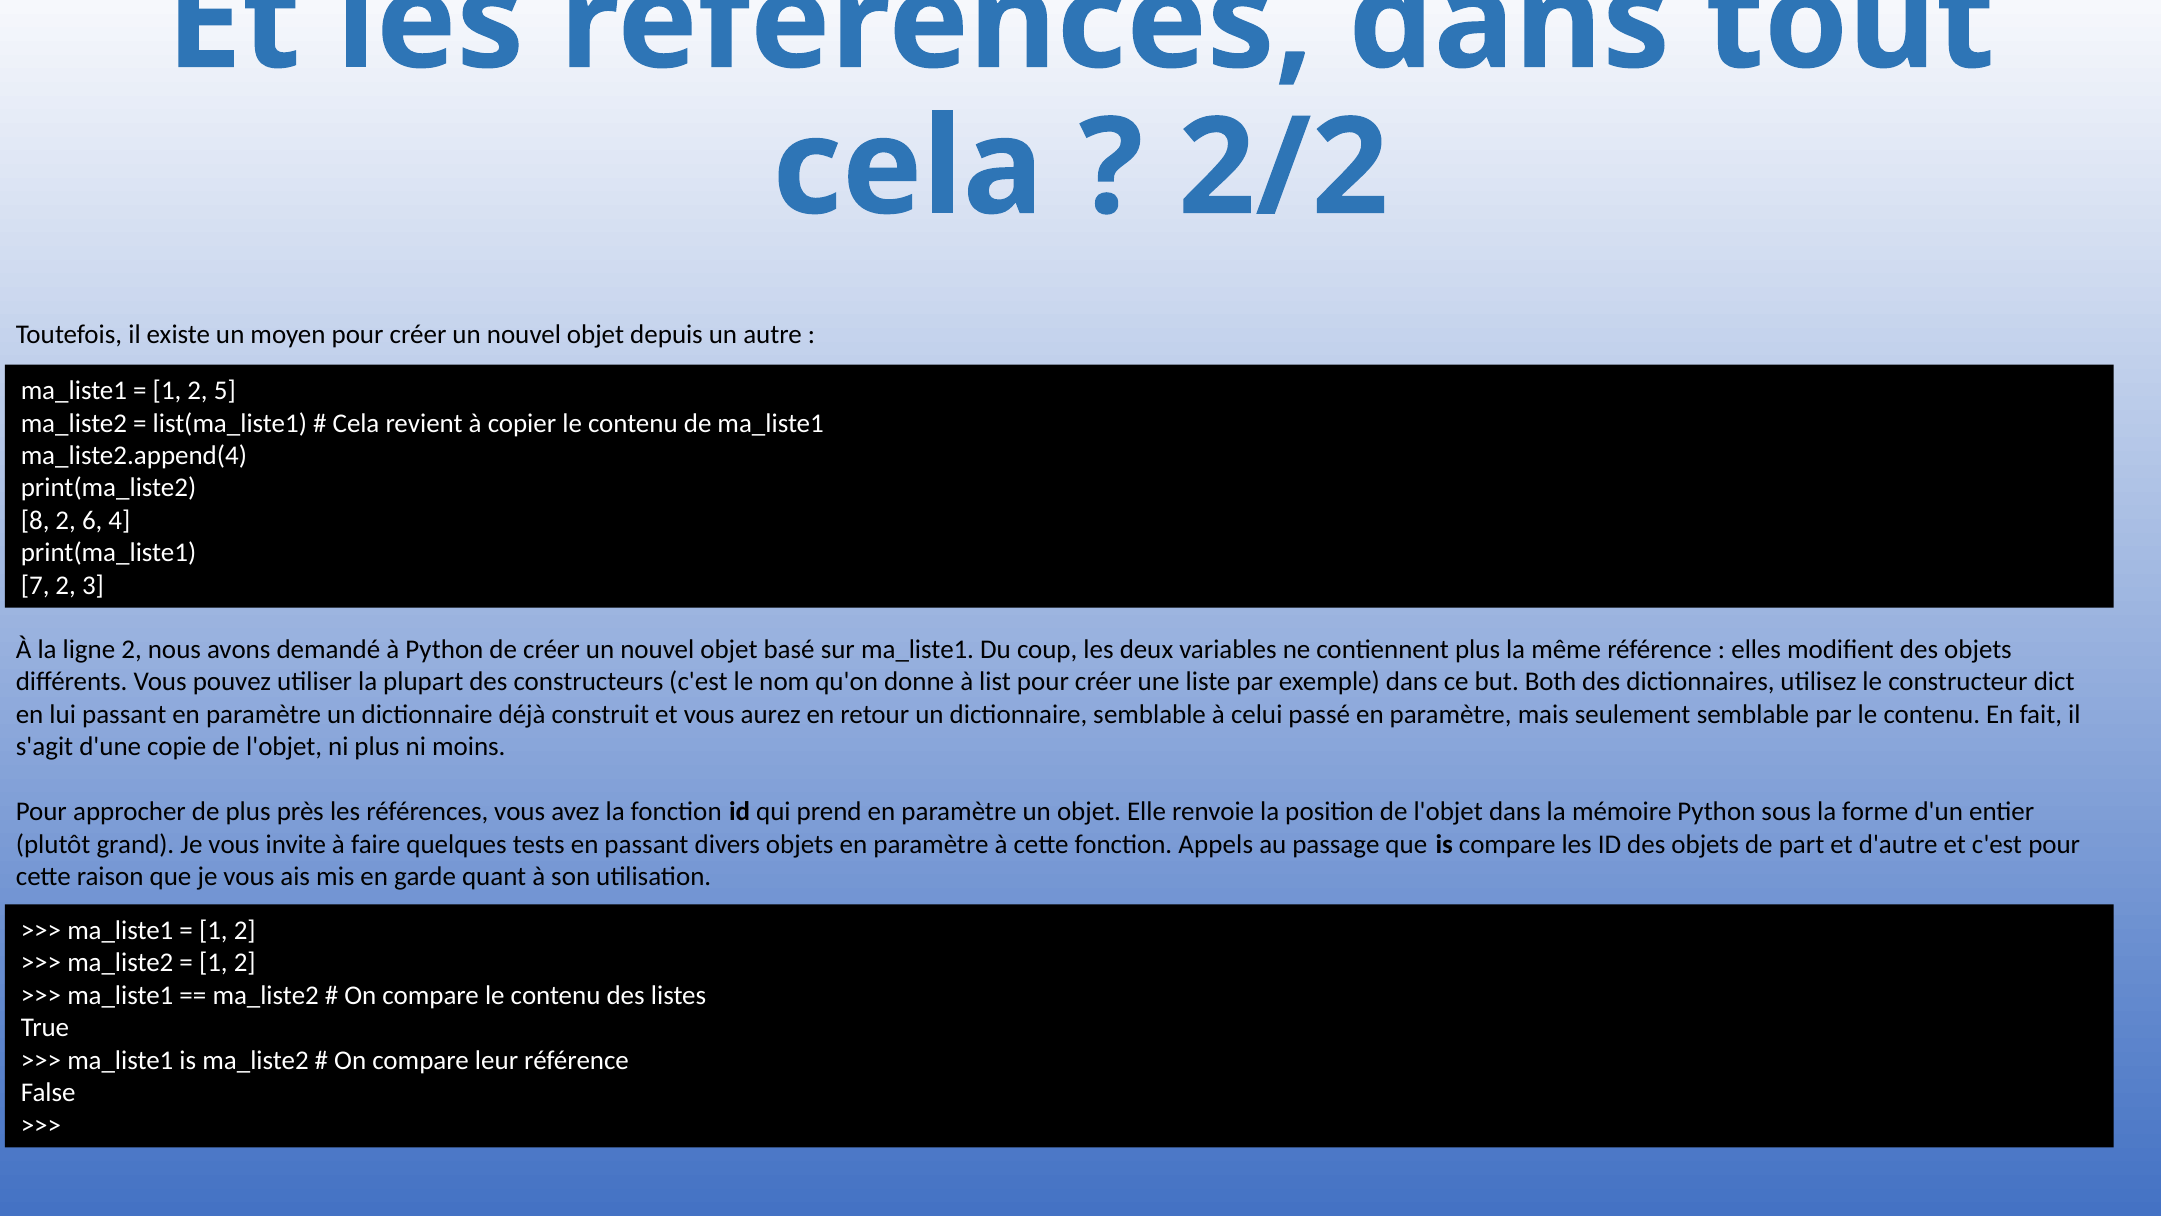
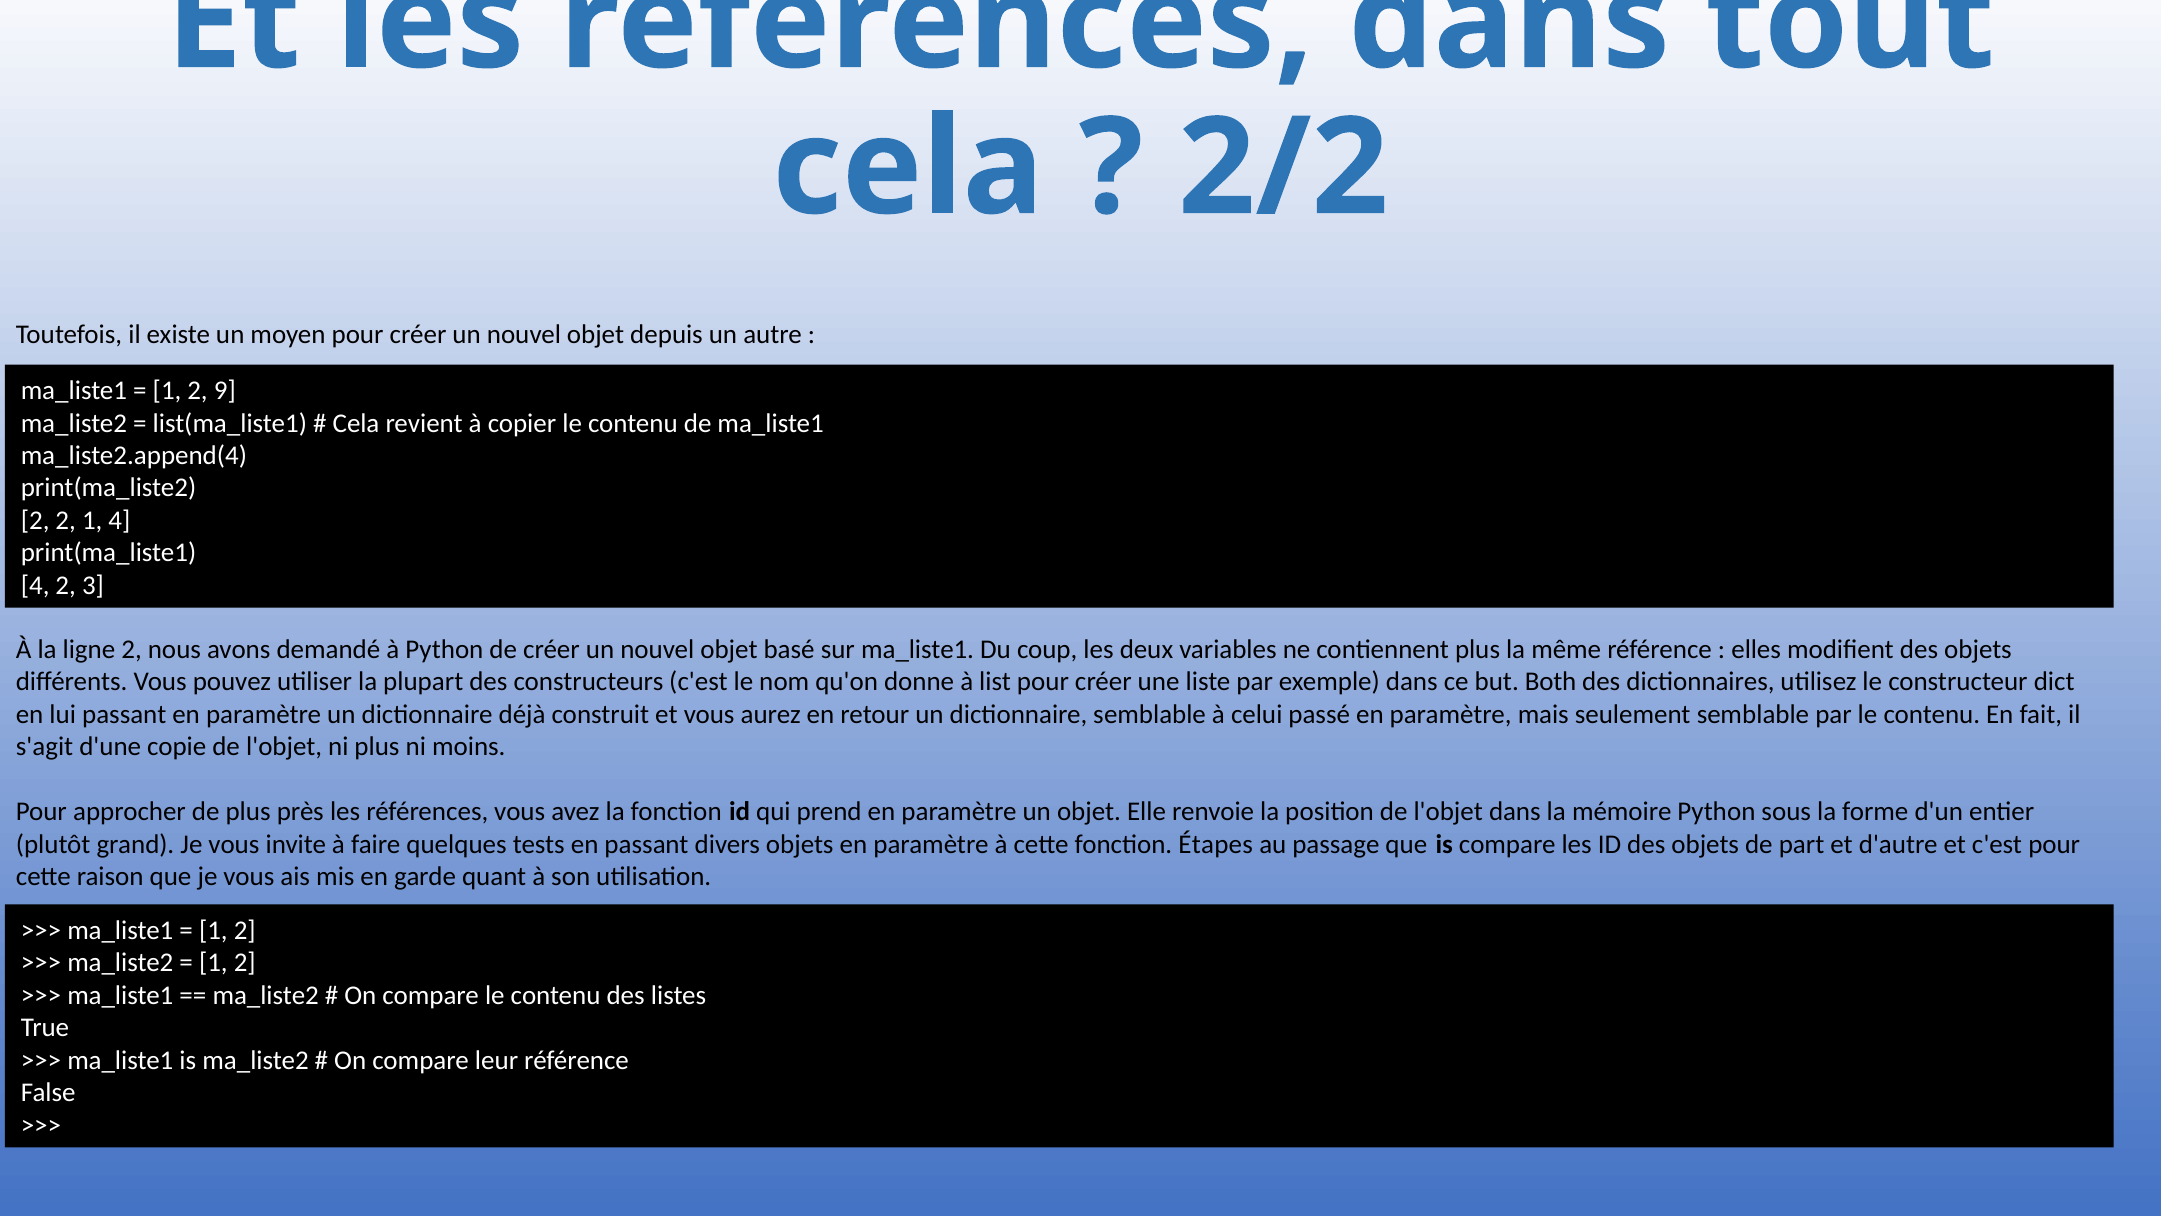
5: 5 -> 9 (225, 391)
8: 8 -> 2 (35, 520)
2 6: 6 -> 1 (92, 520)
7: 7 -> 4 (35, 585)
Appels: Appels -> Étapes (1216, 844)
